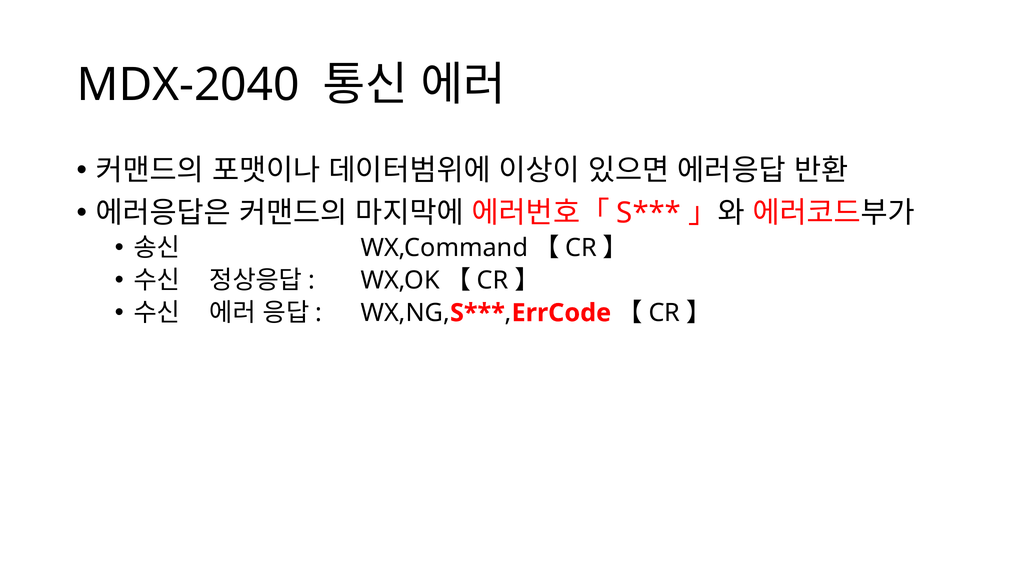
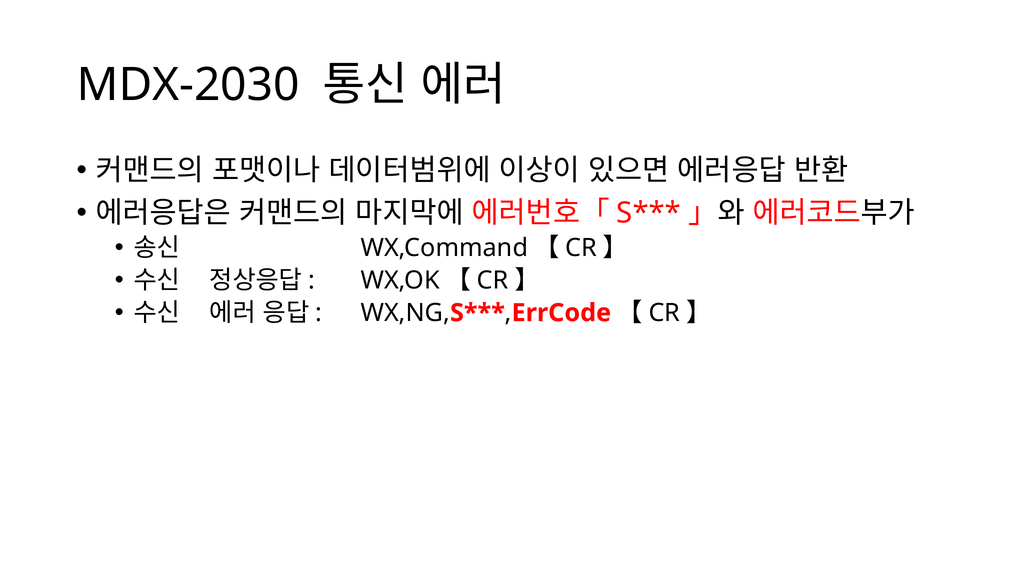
MDX-2040: MDX-2040 -> MDX-2030 (188, 85)
